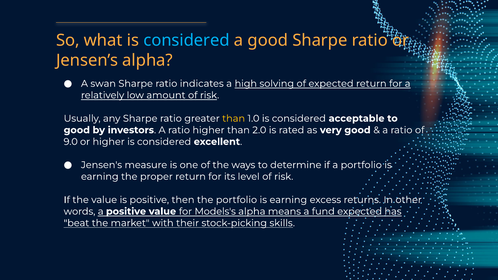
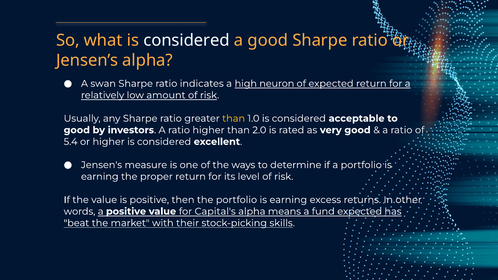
considered colour: light blue -> white (187, 40)
solving: solving -> neuron (277, 84)
9.0: 9.0 -> 5.4 (71, 142)
Models's: Models's -> Capital's (215, 212)
